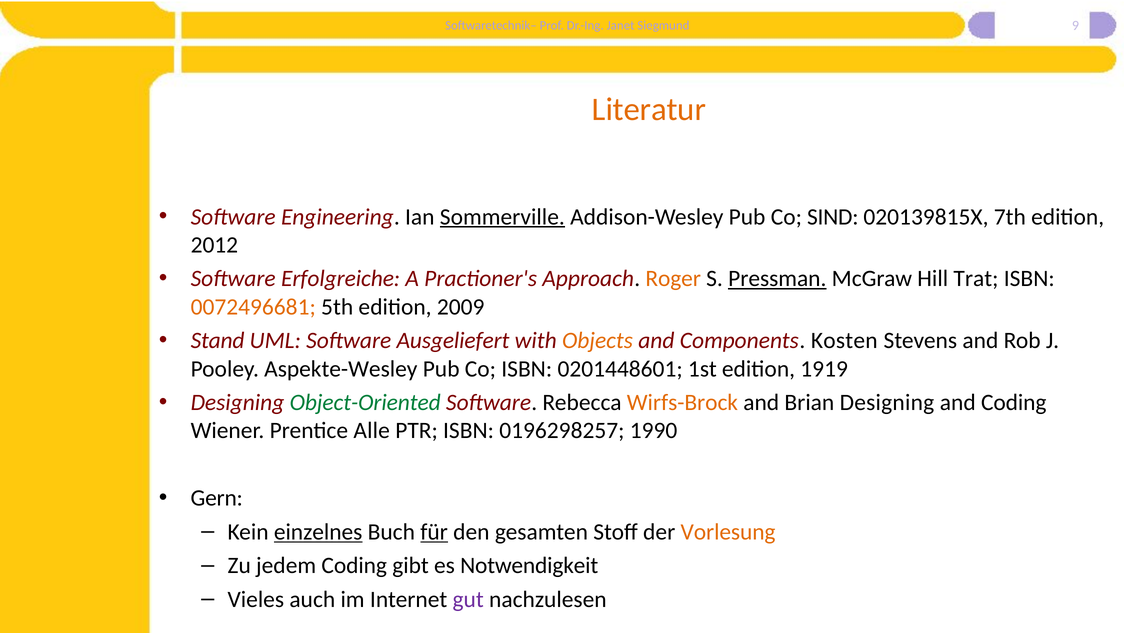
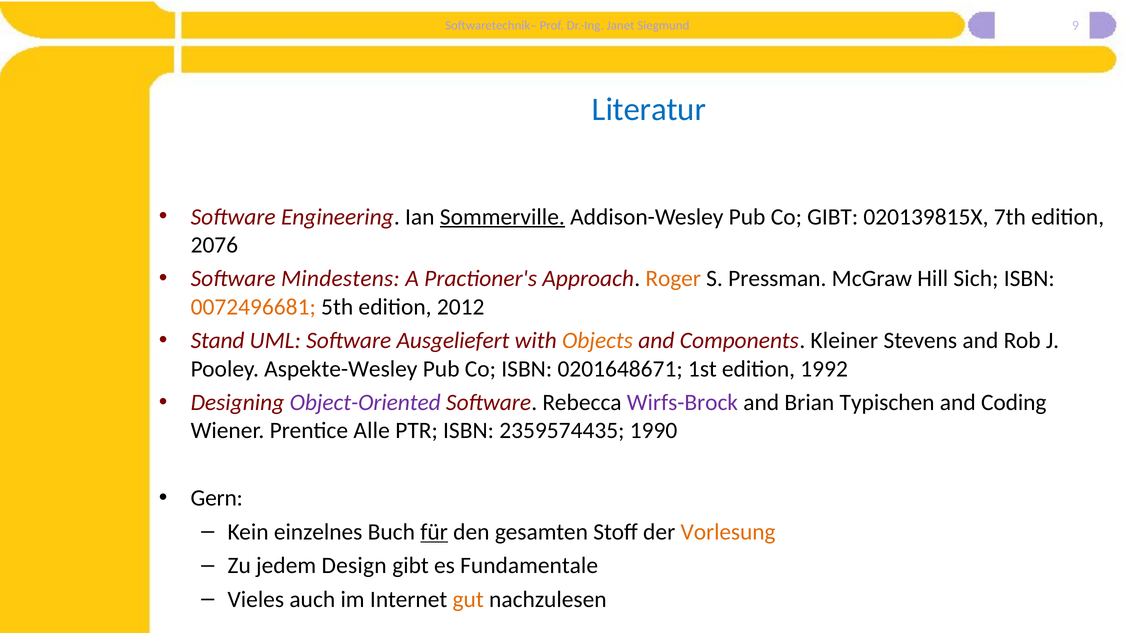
Literatur colour: orange -> blue (649, 109)
Co SIND: SIND -> GIBT (833, 217)
2012: 2012 -> 2076 (214, 245)
Erfolgreiche: Erfolgreiche -> Mindestens (340, 279)
Pressman underline: present -> none (777, 279)
Trat: Trat -> Sich (976, 279)
2009: 2009 -> 2012 (461, 307)
Kosten: Kosten -> Kleiner (844, 341)
0201448601: 0201448601 -> 0201648671 (620, 369)
1919: 1919 -> 1992 (824, 369)
Object-Oriented colour: green -> purple (365, 402)
Wirfs-Brock colour: orange -> purple (682, 402)
Brian Designing: Designing -> Typischen (887, 402)
0196298257: 0196298257 -> 2359574435 (562, 431)
einzelnes underline: present -> none (318, 532)
jedem Coding: Coding -> Design (354, 566)
Notwendigkeit: Notwendigkeit -> Fundamentale (529, 566)
gut colour: purple -> orange (468, 599)
